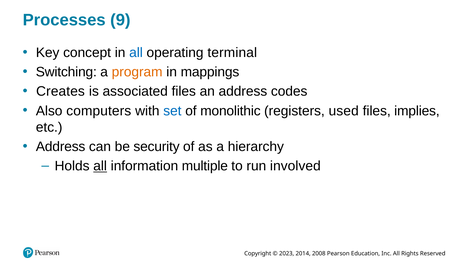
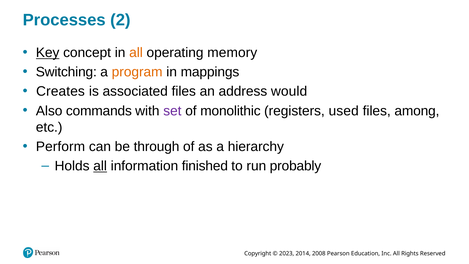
9: 9 -> 2 (120, 20)
Key underline: none -> present (48, 53)
all colour: blue -> orange (136, 53)
terminal: terminal -> memory (232, 53)
codes: codes -> would (289, 91)
computers: computers -> commands (99, 111)
set colour: blue -> purple (172, 111)
implies: implies -> among (417, 111)
Address: Address -> Perform (61, 147)
security: security -> through (157, 147)
multiple: multiple -> finished (205, 166)
involved: involved -> probably (295, 166)
